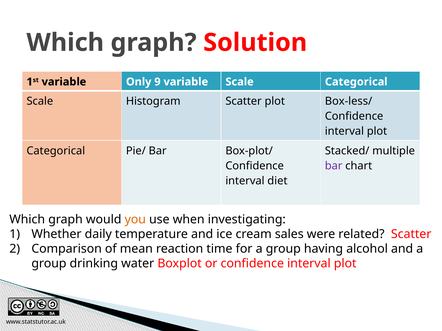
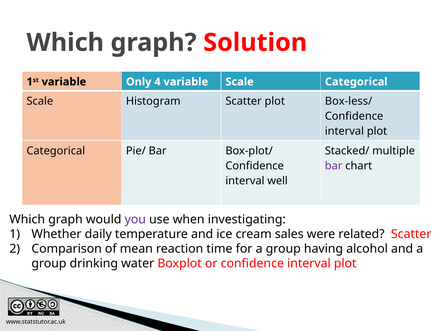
9: 9 -> 4 (157, 82)
diet: diet -> well (278, 181)
you colour: orange -> purple (135, 220)
